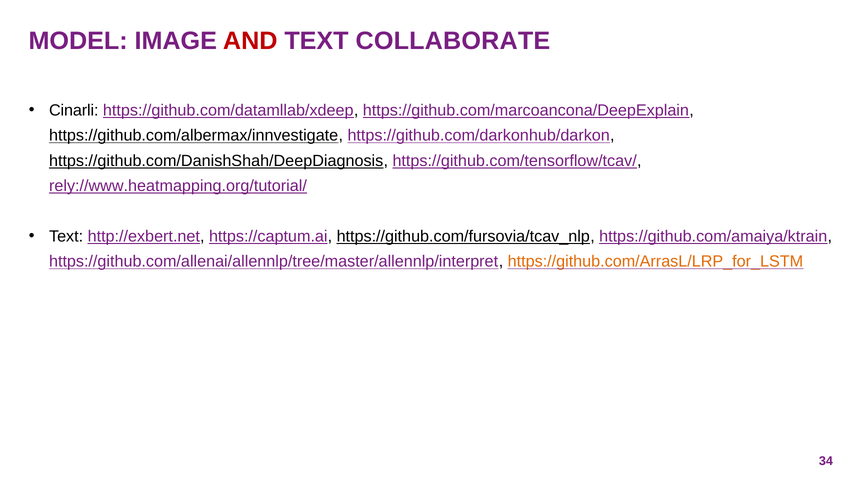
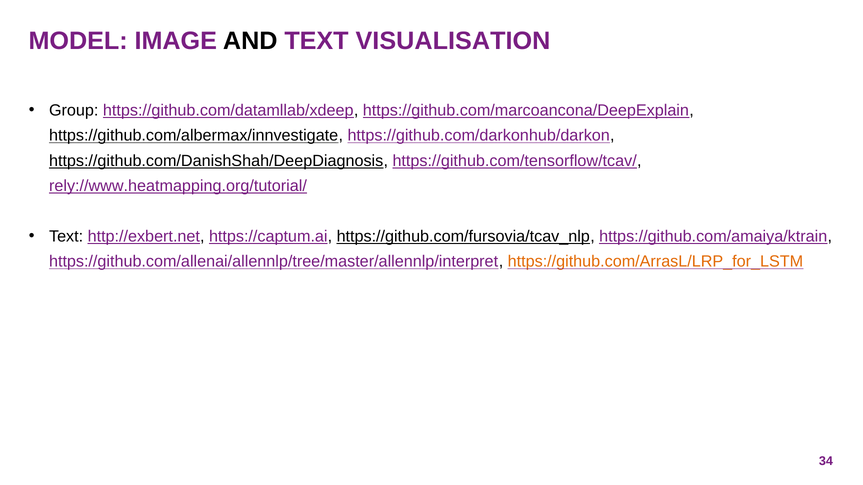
AND colour: red -> black (250, 41)
COLLABORATE: COLLABORATE -> VISUALISATION (453, 41)
Cinarli: Cinarli -> Group (74, 111)
